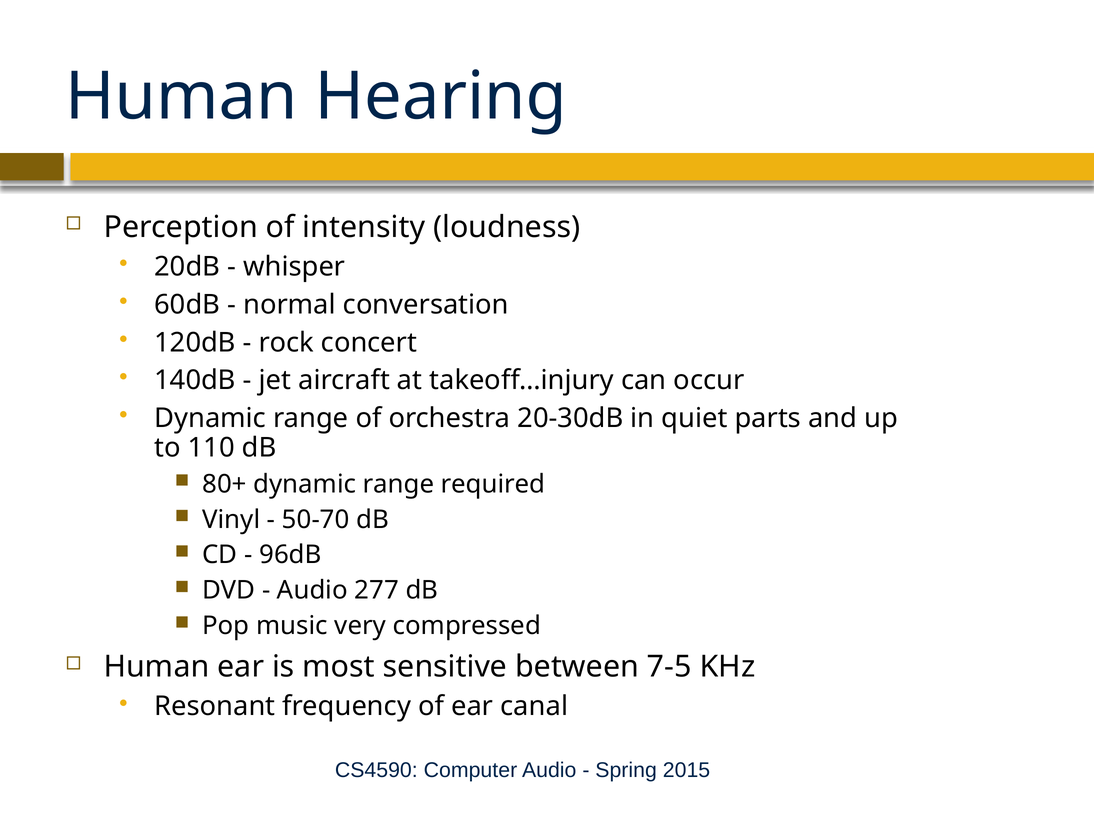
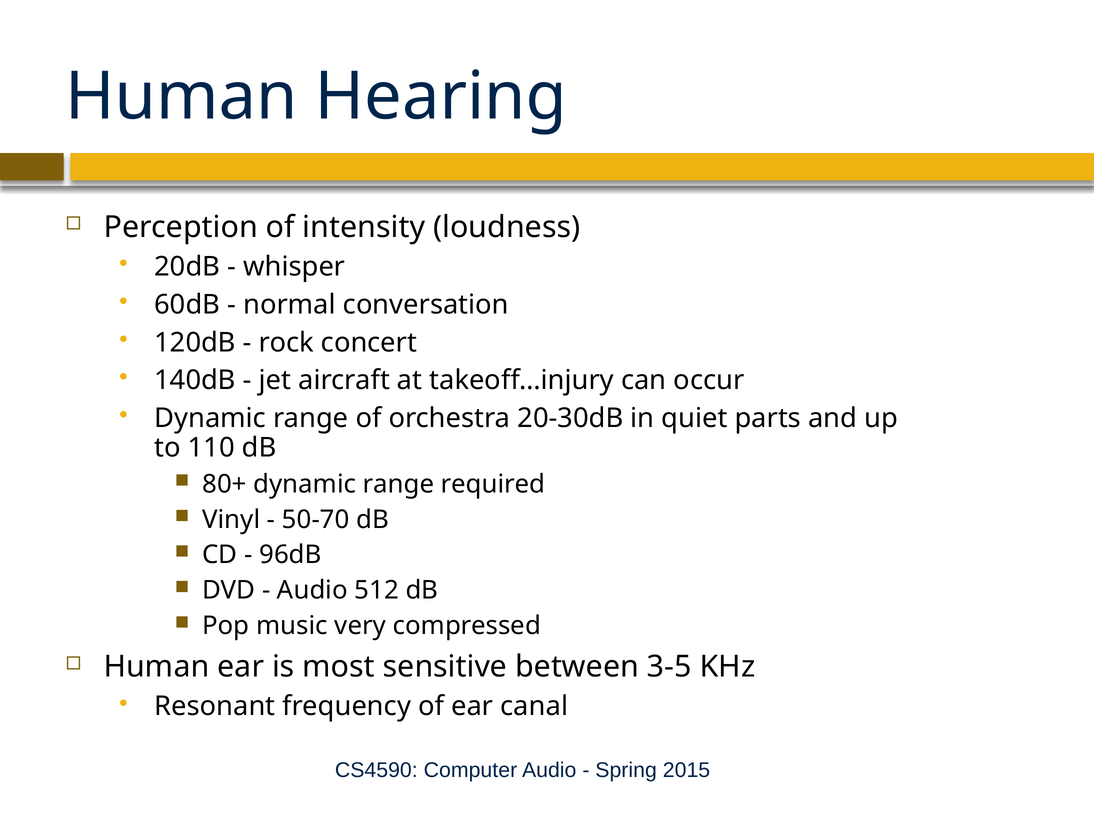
277: 277 -> 512 (377, 591)
7-5: 7-5 -> 3-5 (669, 667)
